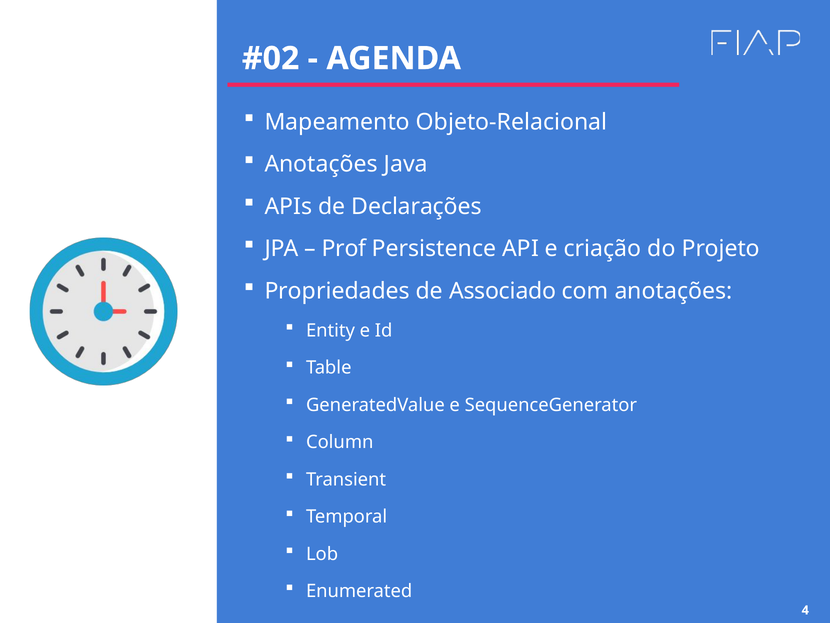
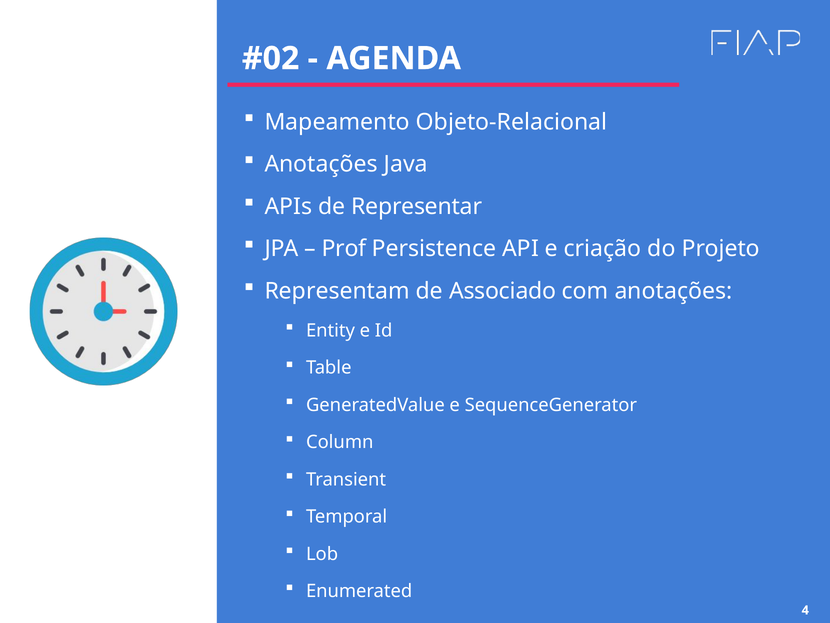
Declarações: Declarações -> Representar (417, 206)
Propriedades: Propriedades -> Representam (337, 291)
